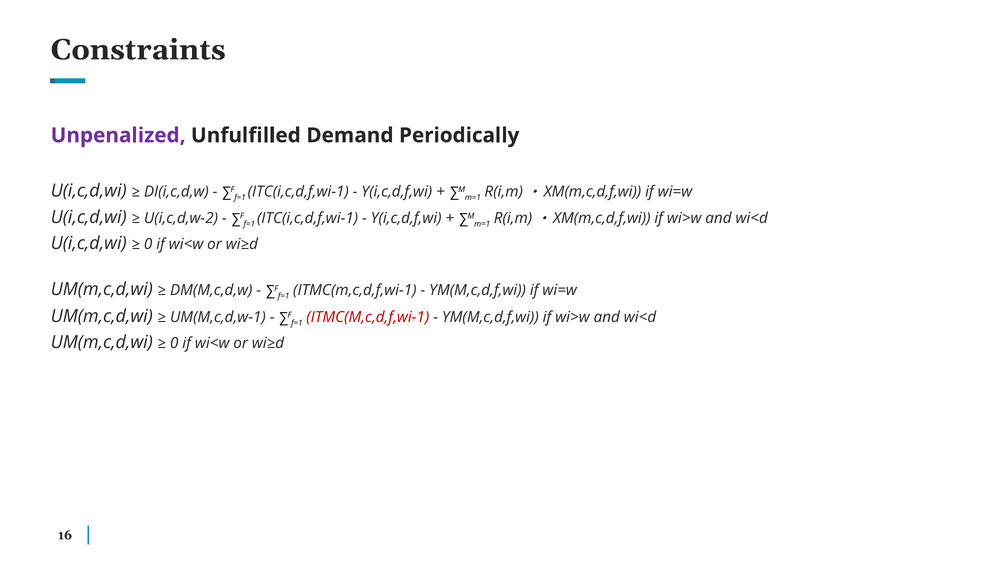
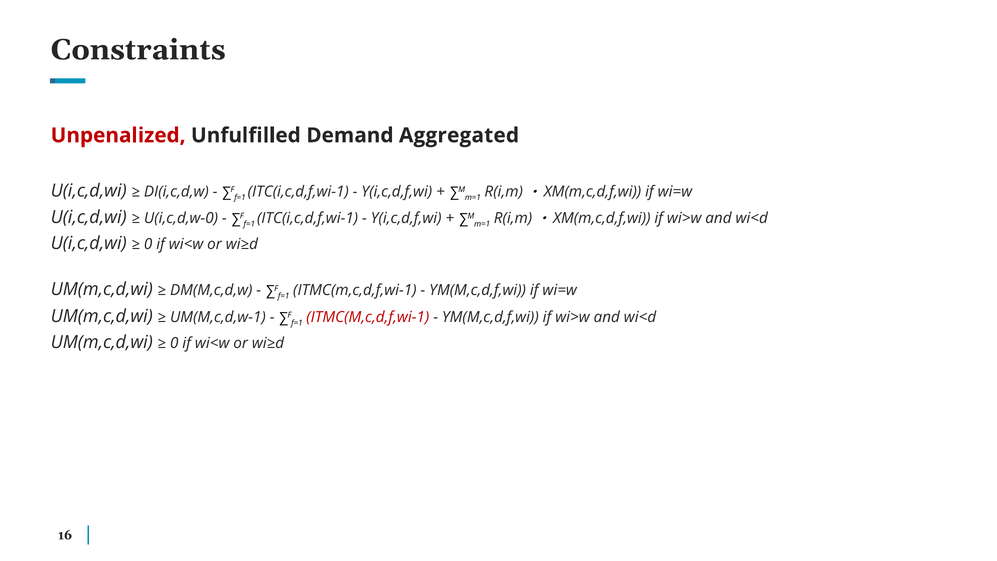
Unpenalized colour: purple -> red (118, 135)
Periodically: Periodically -> Aggregated (459, 135)
U(i,c,d,w-2: U(i,c,d,w-2 -> U(i,c,d,w-0 (181, 218)
